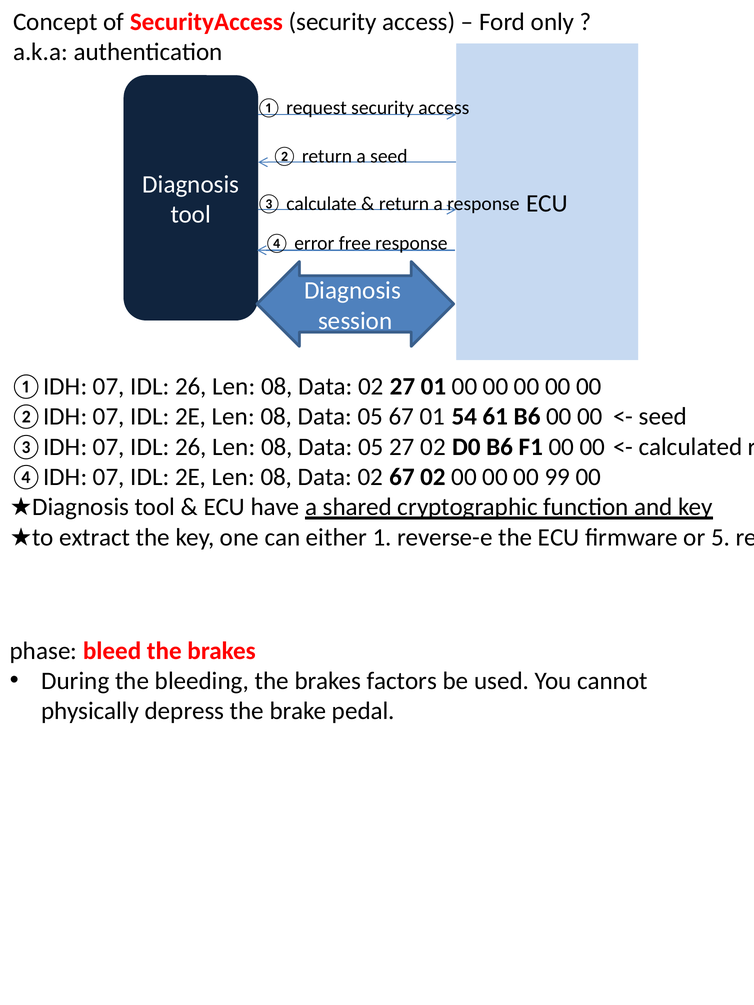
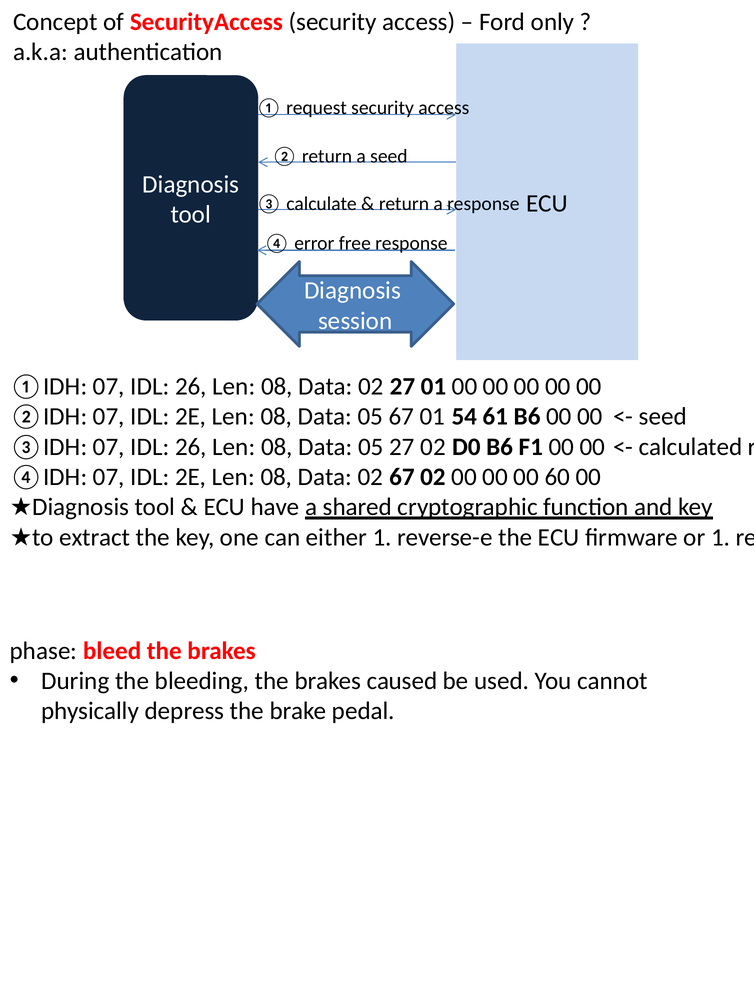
99: 99 -> 60 (557, 477)
or 5: 5 -> 1 (721, 537)
factors: factors -> caused (402, 681)
